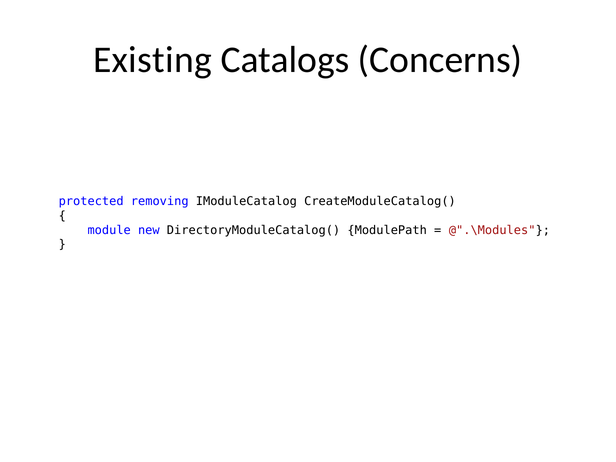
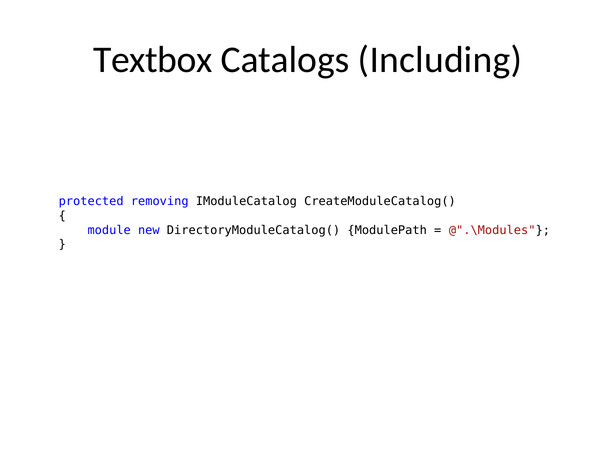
Existing: Existing -> Textbox (153, 60)
Concerns: Concerns -> Including (440, 60)
